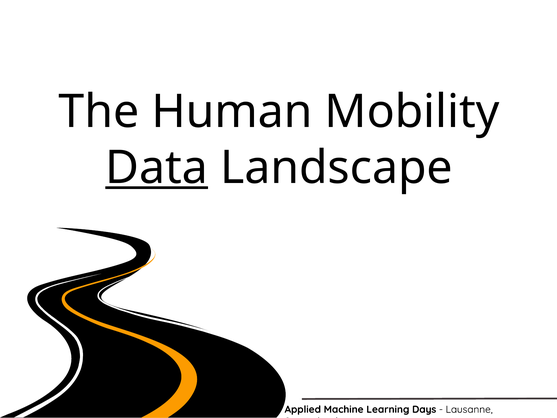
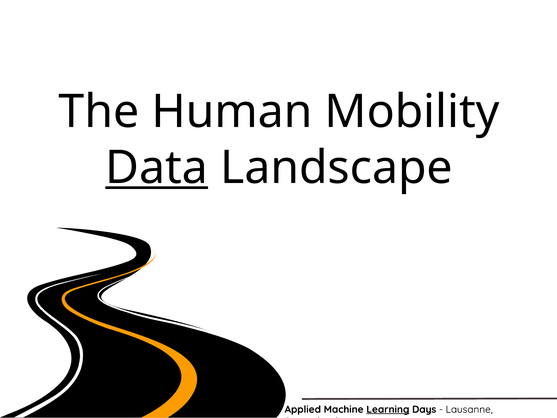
Learning underline: none -> present (388, 409)
